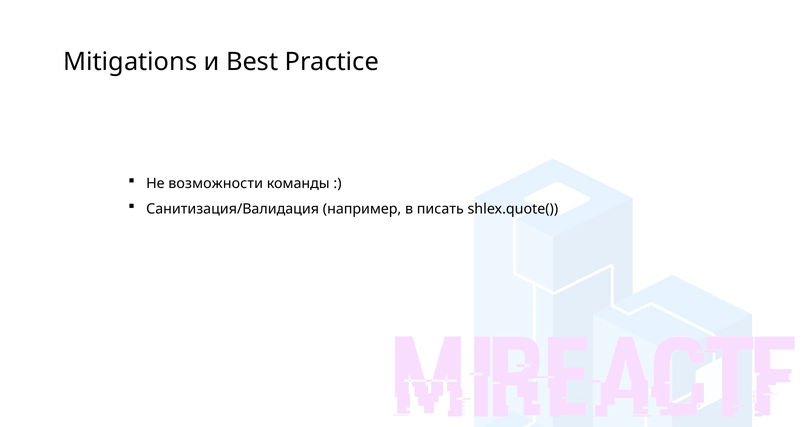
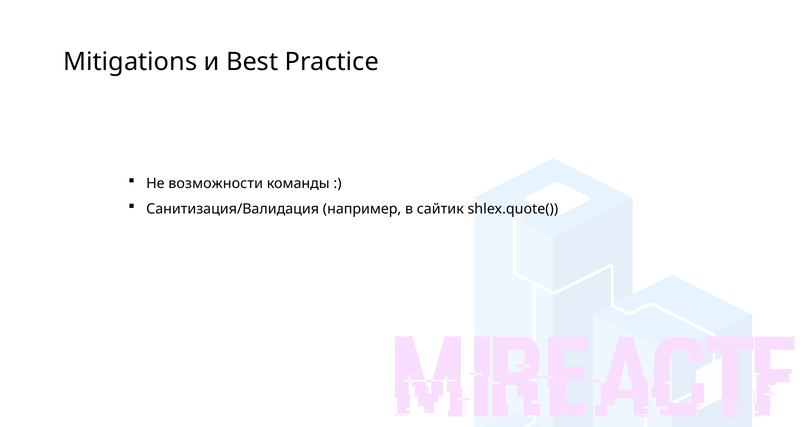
писать: писать -> сайтик (440, 209)
